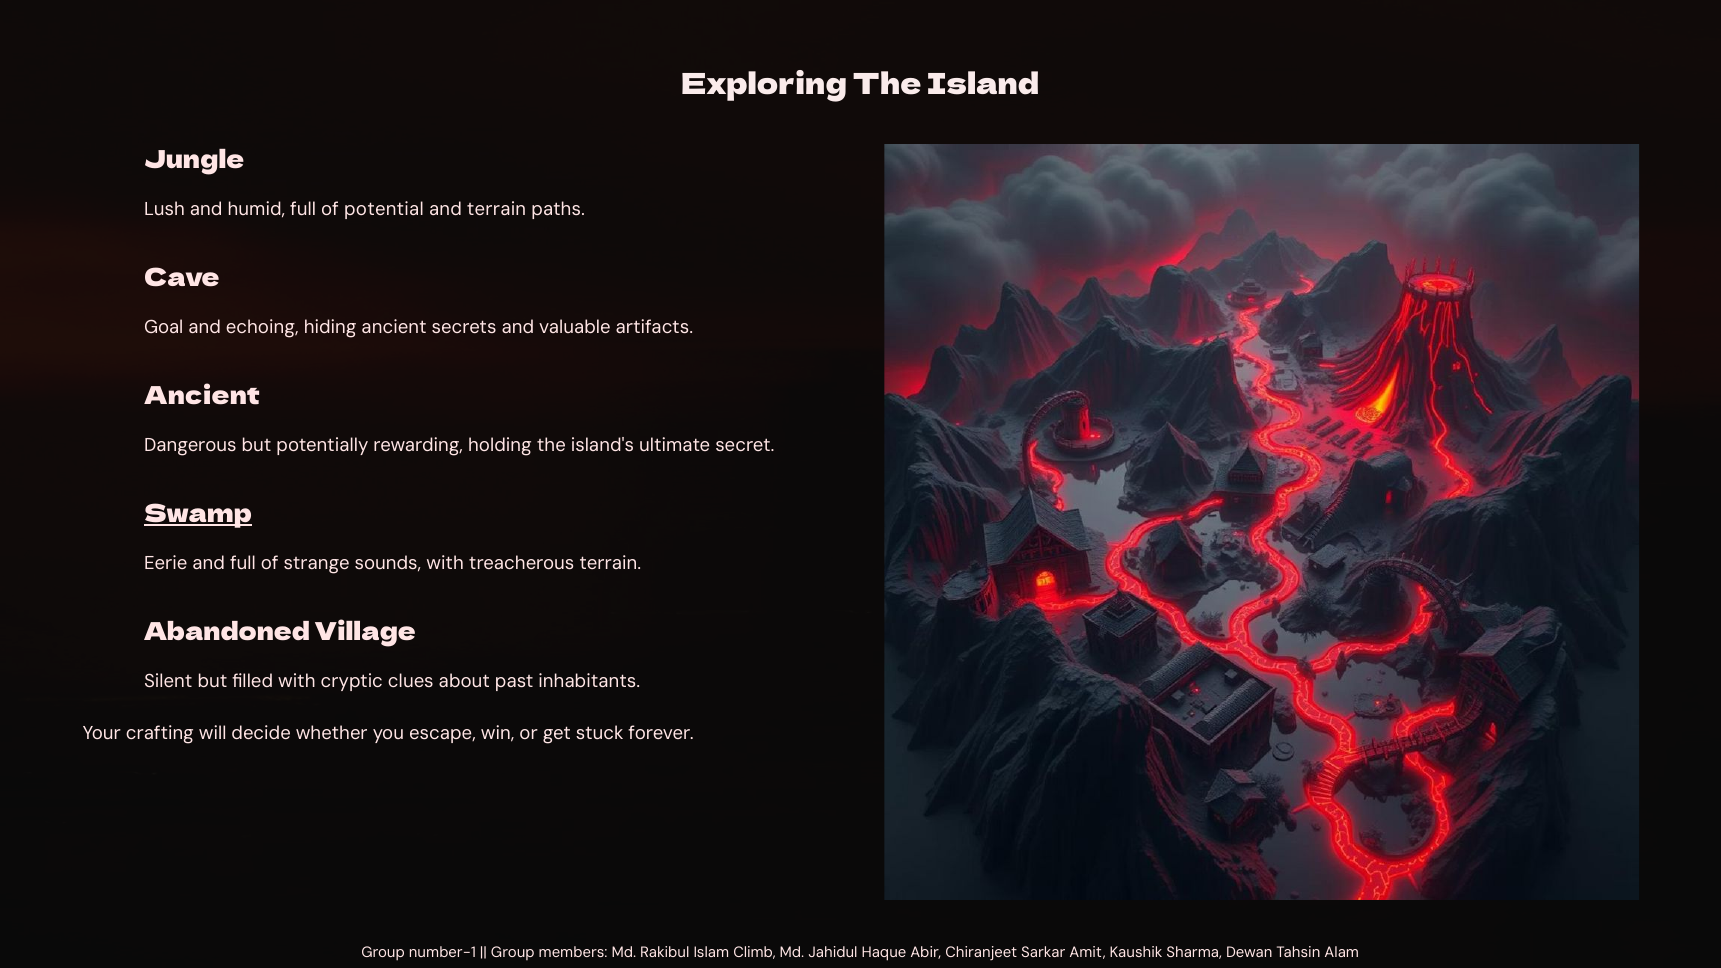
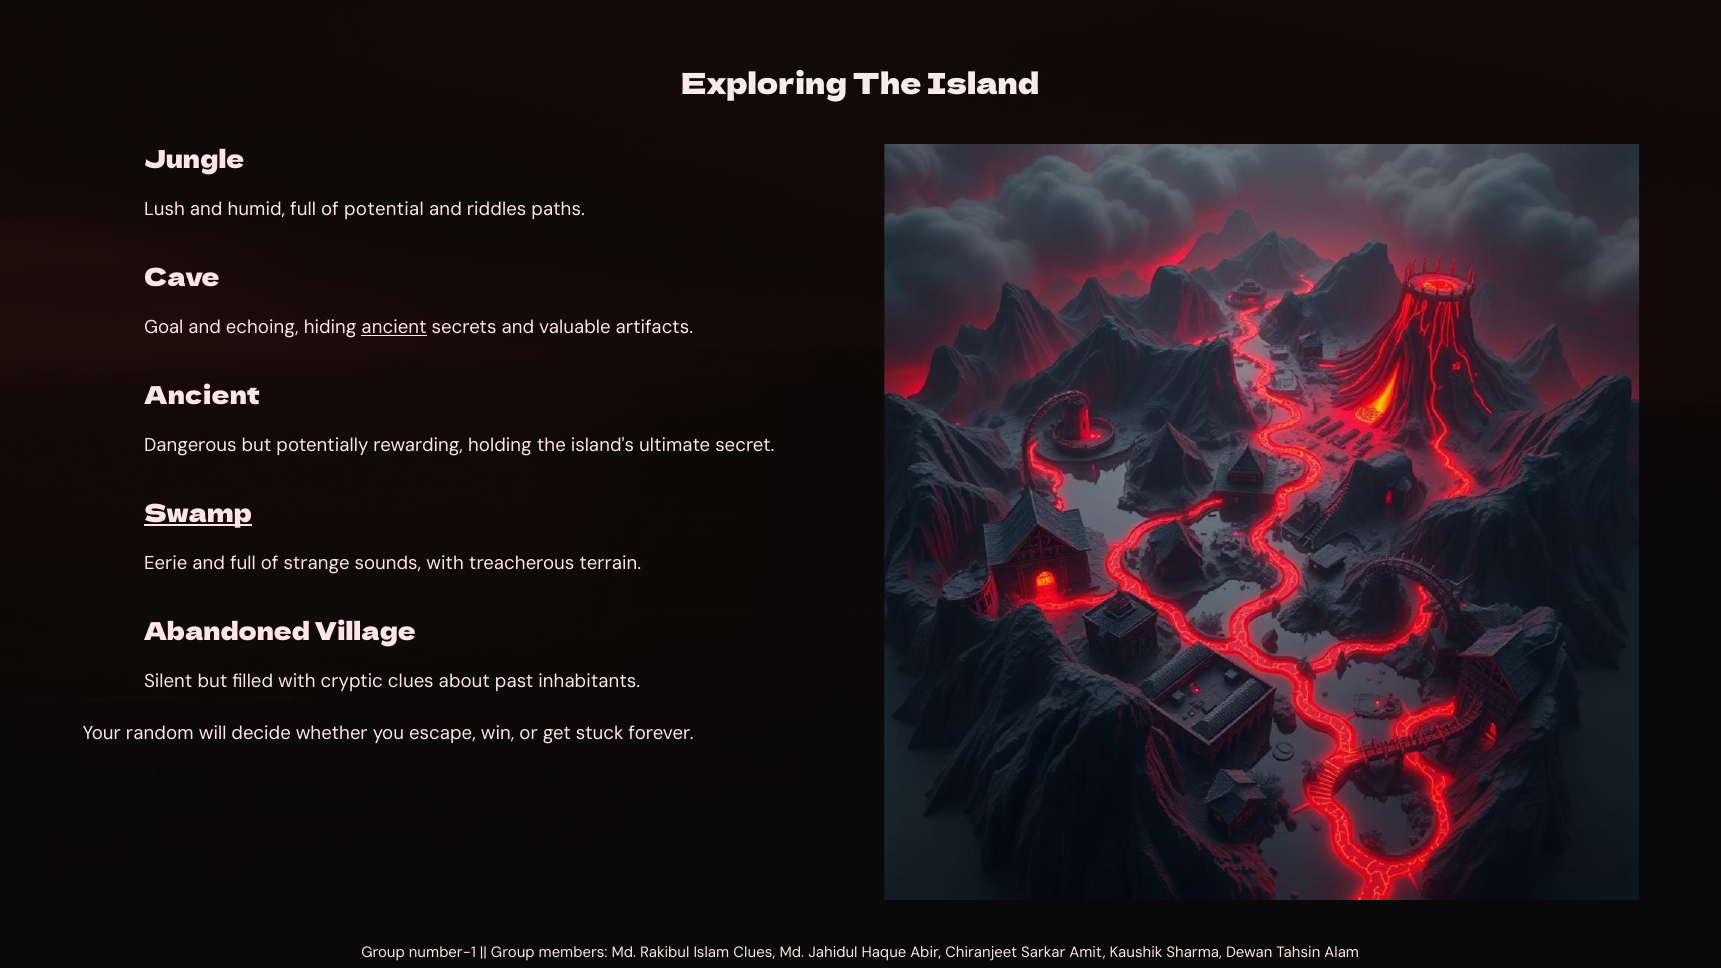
and terrain: terrain -> riddles (497, 209)
ancient underline: none -> present (394, 327)
crafting: crafting -> random (160, 733)
Islam Climb: Climb -> Clues (754, 953)
